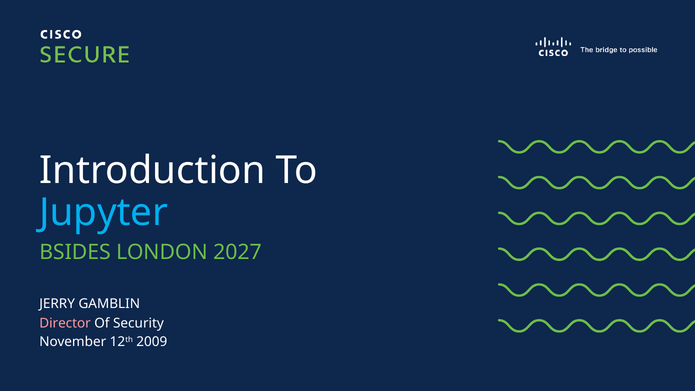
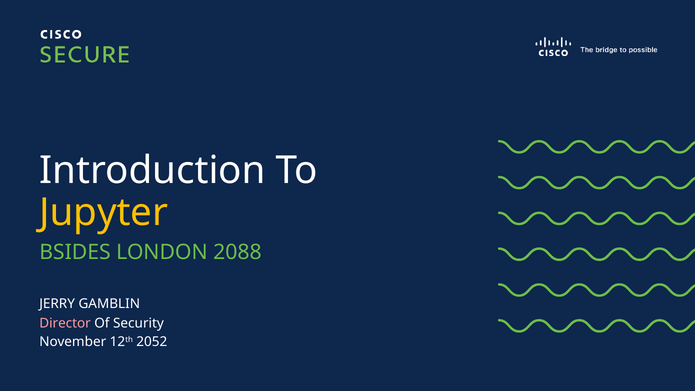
Jupyter colour: light blue -> yellow (104, 212)
2027: 2027 -> 2088 (237, 252)
2009: 2009 -> 2052 (152, 342)
